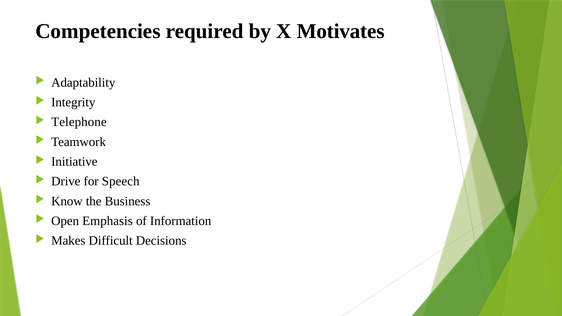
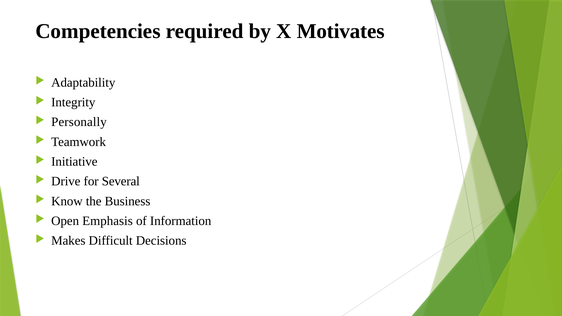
Telephone: Telephone -> Personally (79, 122)
Speech: Speech -> Several (121, 181)
